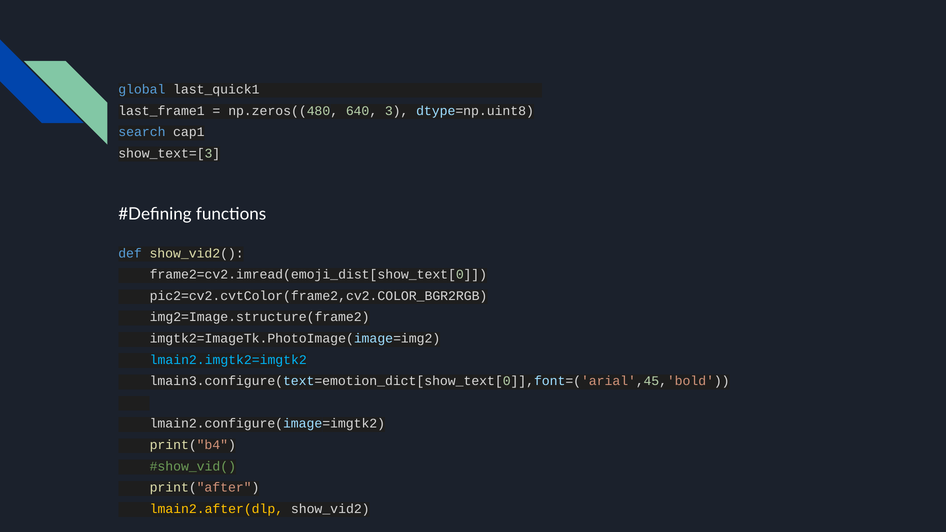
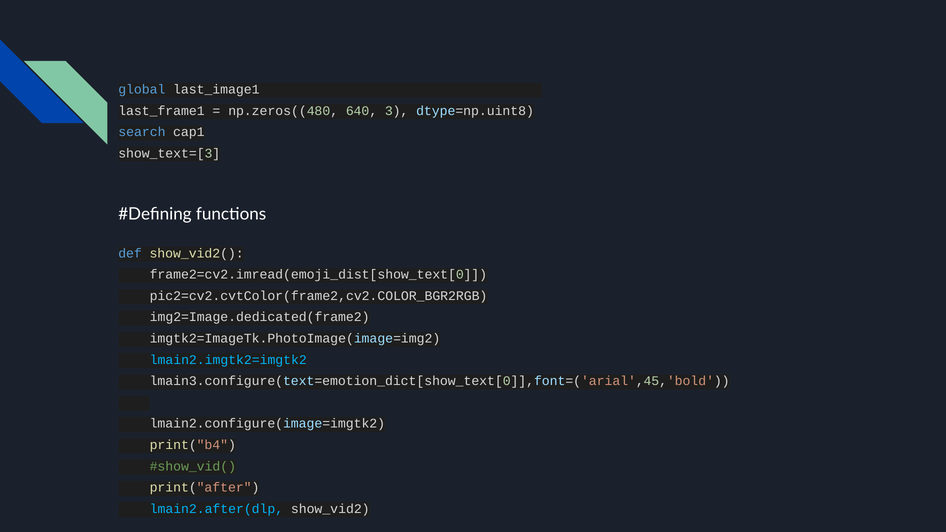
last_quick1: last_quick1 -> last_image1 (216, 89)
img2=Image.structure(frame2: img2=Image.structure(frame2 -> img2=Image.dedicated(frame2 (260, 317)
lmain2.after(dlp colour: yellow -> light blue (216, 509)
